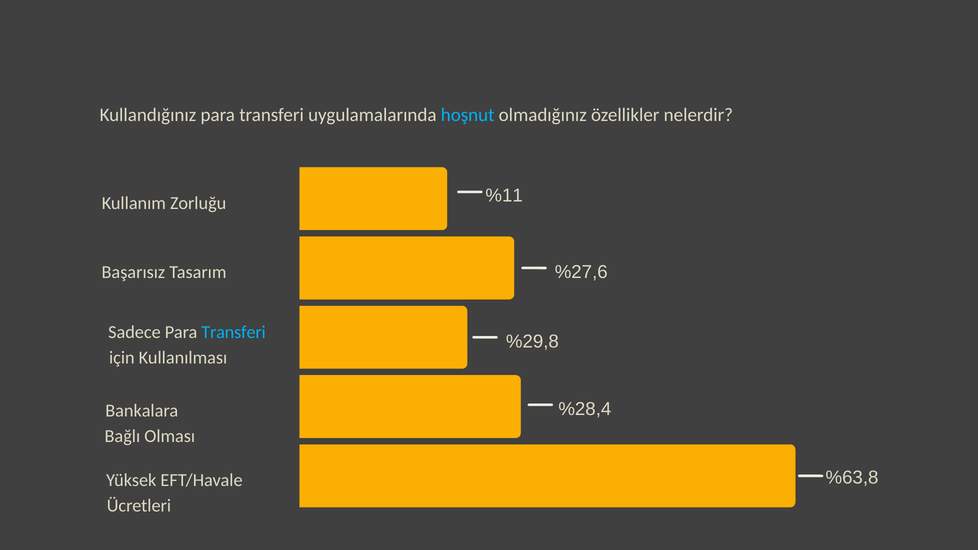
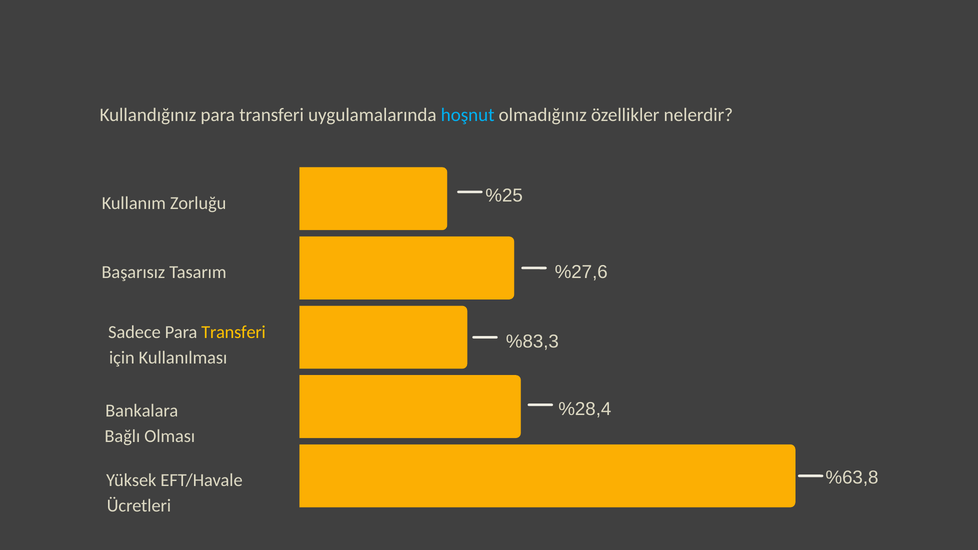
%11: %11 -> %25 (504, 196)
Transferi colour: light blue -> yellow (234, 332)
%29,8: %29,8 -> %83,3 (532, 341)
